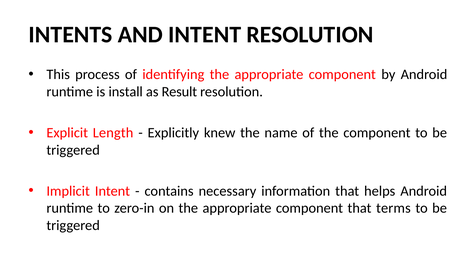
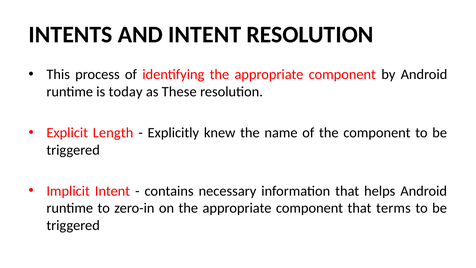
install: install -> today (126, 92)
Result: Result -> These (179, 92)
